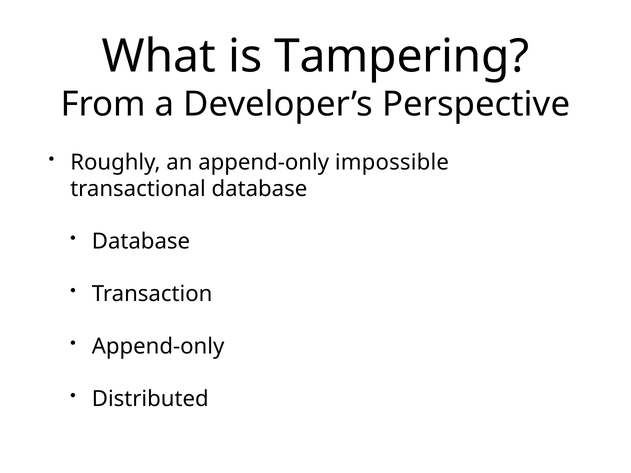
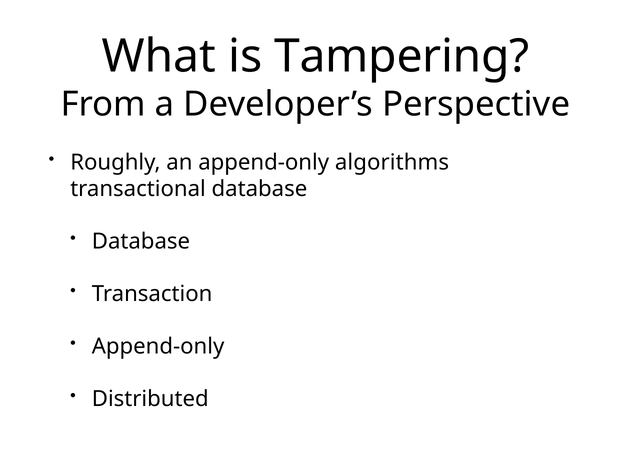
impossible: impossible -> algorithms (392, 162)
